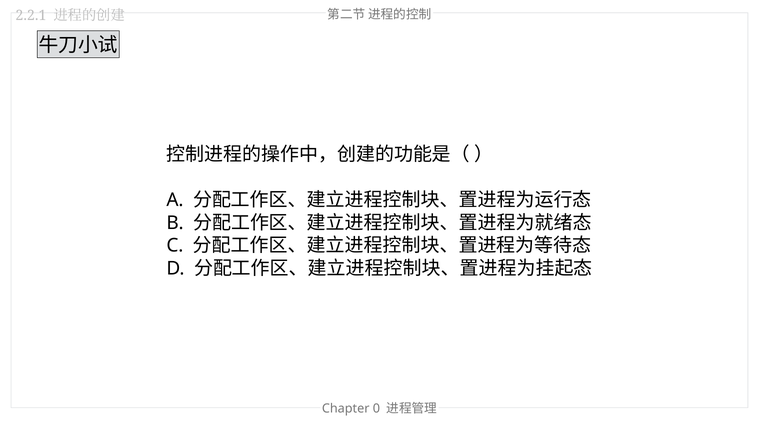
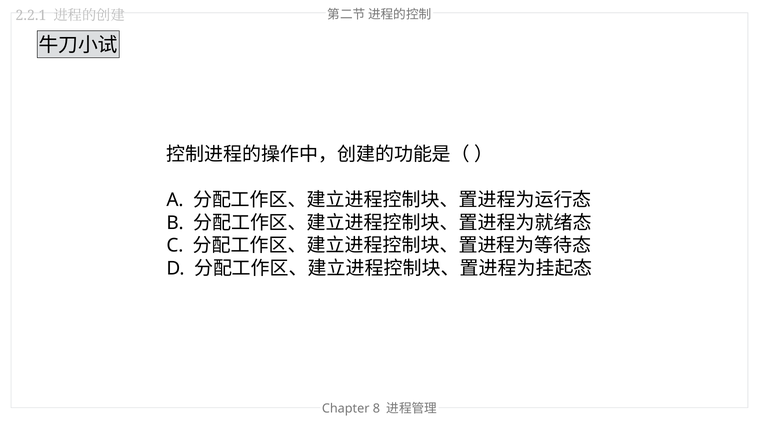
0: 0 -> 8 (376, 409)
